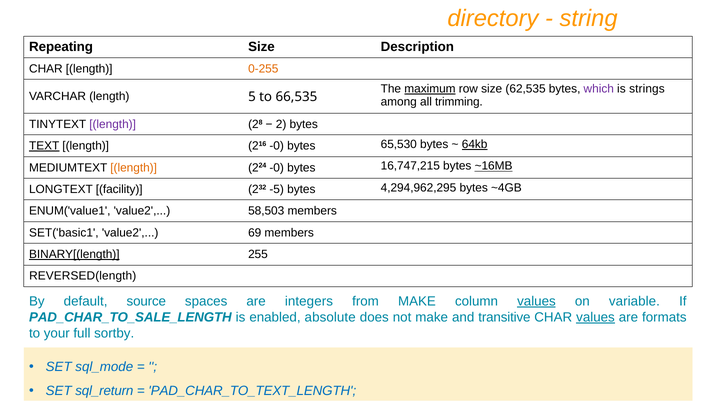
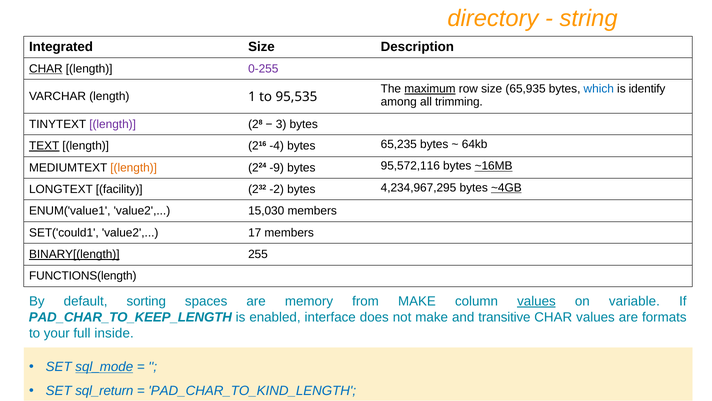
Repeating: Repeating -> Integrated (61, 47)
CHAR underline: none -> present (46, 69)
0-255 colour: orange -> purple (263, 69)
62,535: 62,535 -> 65,935 (526, 89)
which colour: purple -> blue (599, 89)
strings: strings -> identify (647, 89)
5: 5 -> 1 (252, 97)
66,535: 66,535 -> 95,535 (296, 97)
2: 2 -> 3 (281, 124)
216 -0: -0 -> -4 (277, 146)
65,530: 65,530 -> 65,235 (399, 144)
64kb underline: present -> none (475, 144)
224 -0: -0 -> -9 (277, 167)
16,747,215: 16,747,215 -> 95,572,116 (410, 166)
-5: -5 -> -2 (277, 189)
4,294,962,295: 4,294,962,295 -> 4,234,967,295 (418, 188)
~4GB underline: none -> present (506, 188)
58,503: 58,503 -> 15,030 (266, 211)
SET('basic1: SET('basic1 -> SET('could1 (64, 232)
69: 69 -> 17 (255, 232)
REVERSED(length: REVERSED(length -> FUNCTIONS(length (83, 276)
source: source -> sorting (146, 301)
integers: integers -> memory (309, 301)
PAD_CHAR_TO_SALE_LENGTH: PAD_CHAR_TO_SALE_LENGTH -> PAD_CHAR_TO_KEEP_LENGTH (130, 317)
absolute: absolute -> interface (330, 317)
values underline: present -> none (596, 317)
sortby: sortby -> inside (114, 333)
sql_mode underline: none -> present (104, 367)
PAD_CHAR_TO_TEXT_LENGTH: PAD_CHAR_TO_TEXT_LENGTH -> PAD_CHAR_TO_KIND_LENGTH (252, 391)
